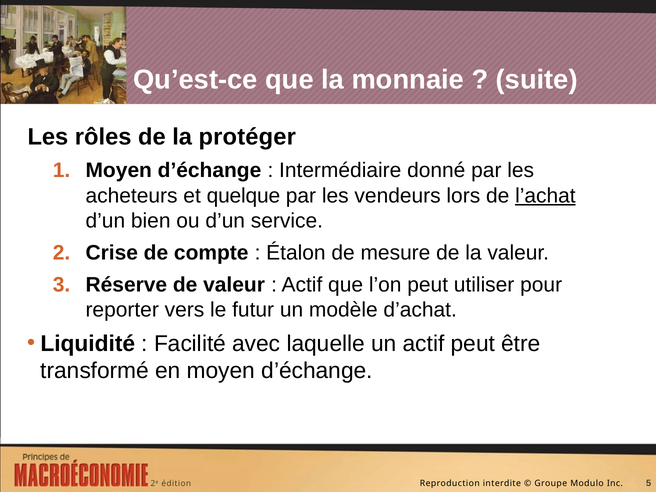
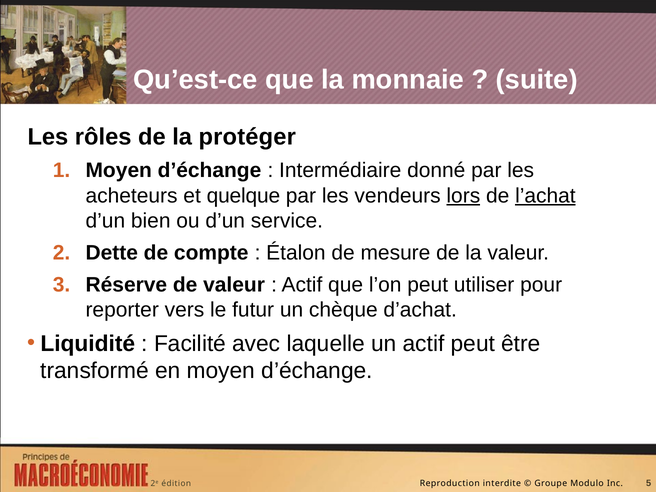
lors underline: none -> present (463, 196)
Crise: Crise -> Dette (112, 253)
modèle: modèle -> chèque (343, 310)
